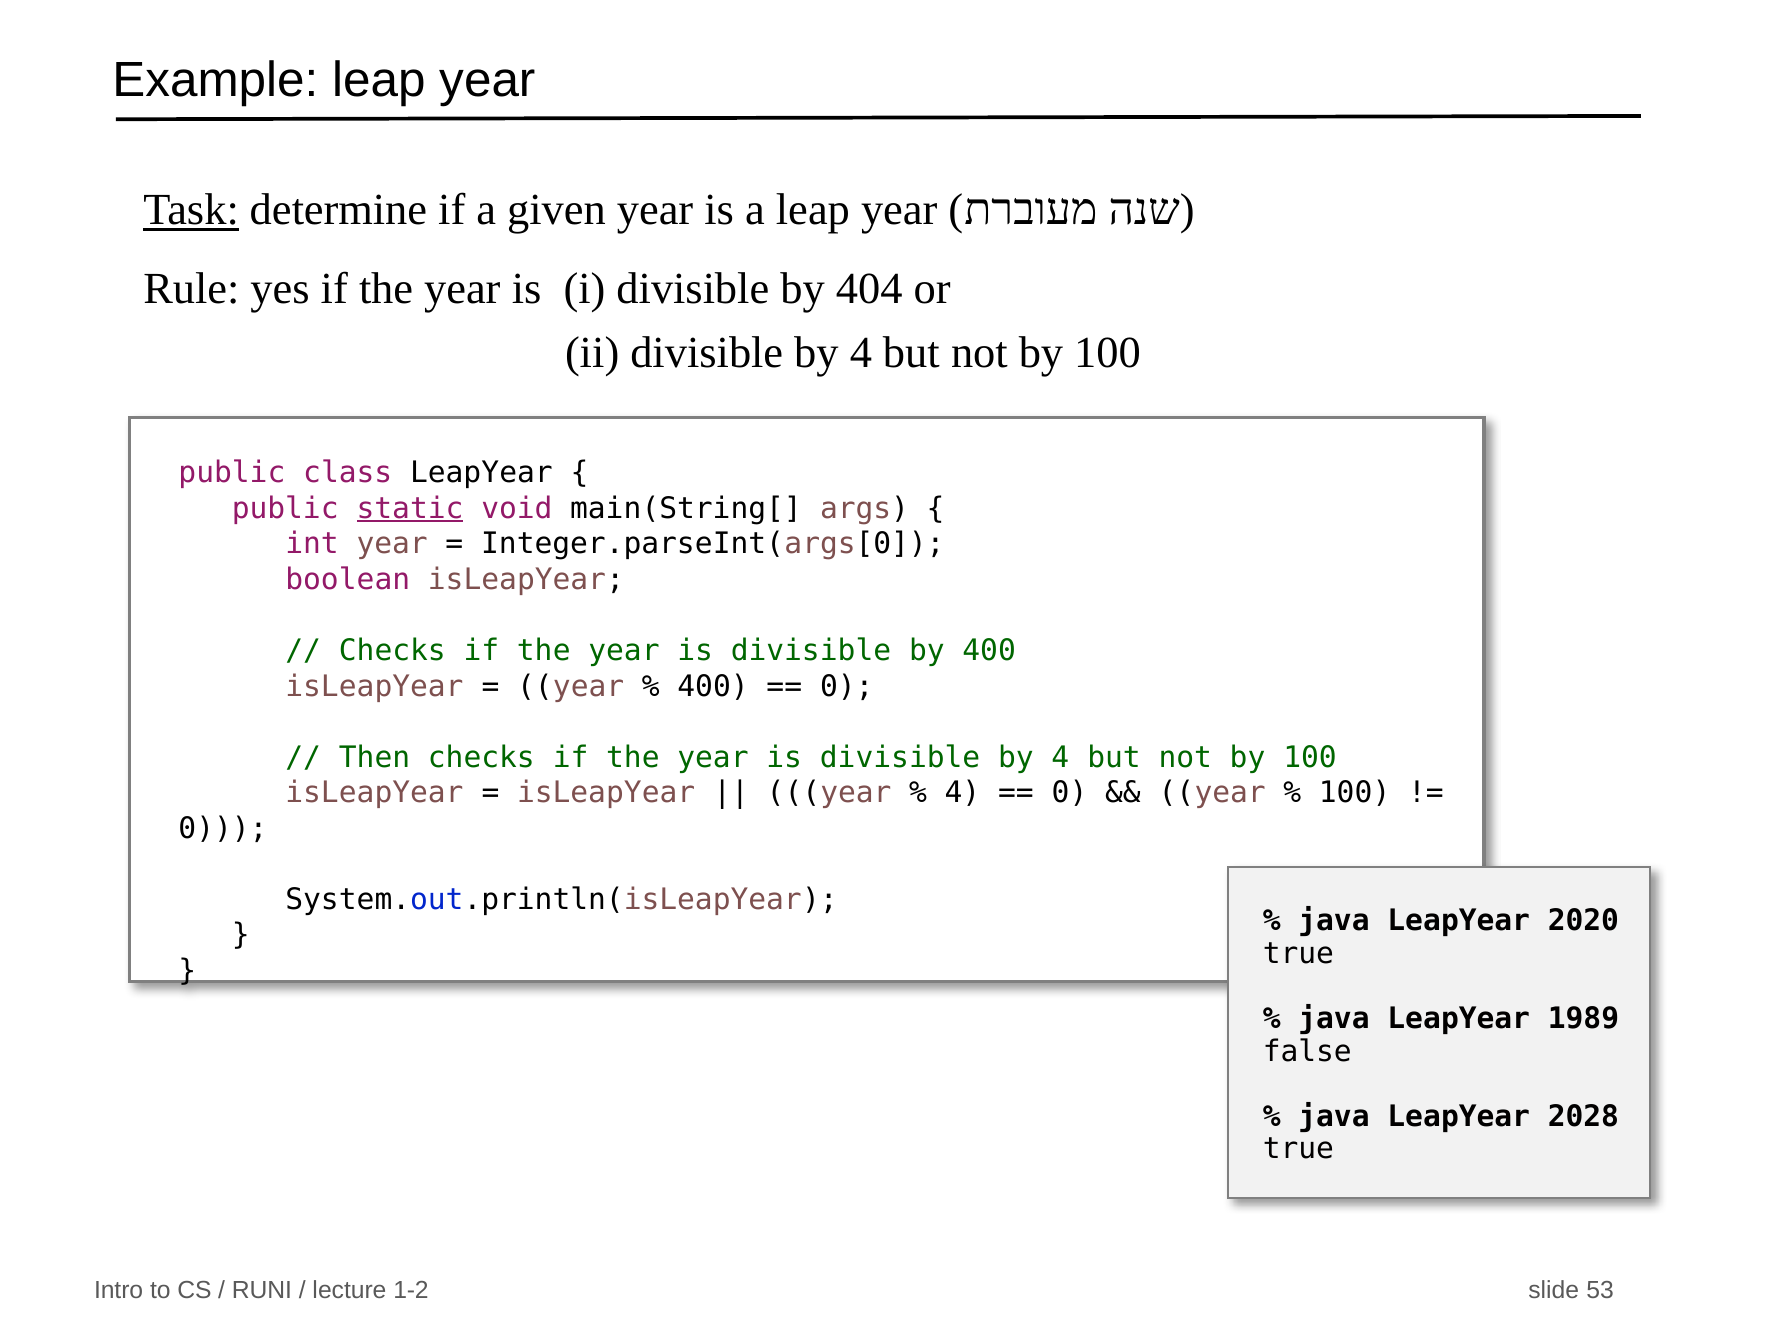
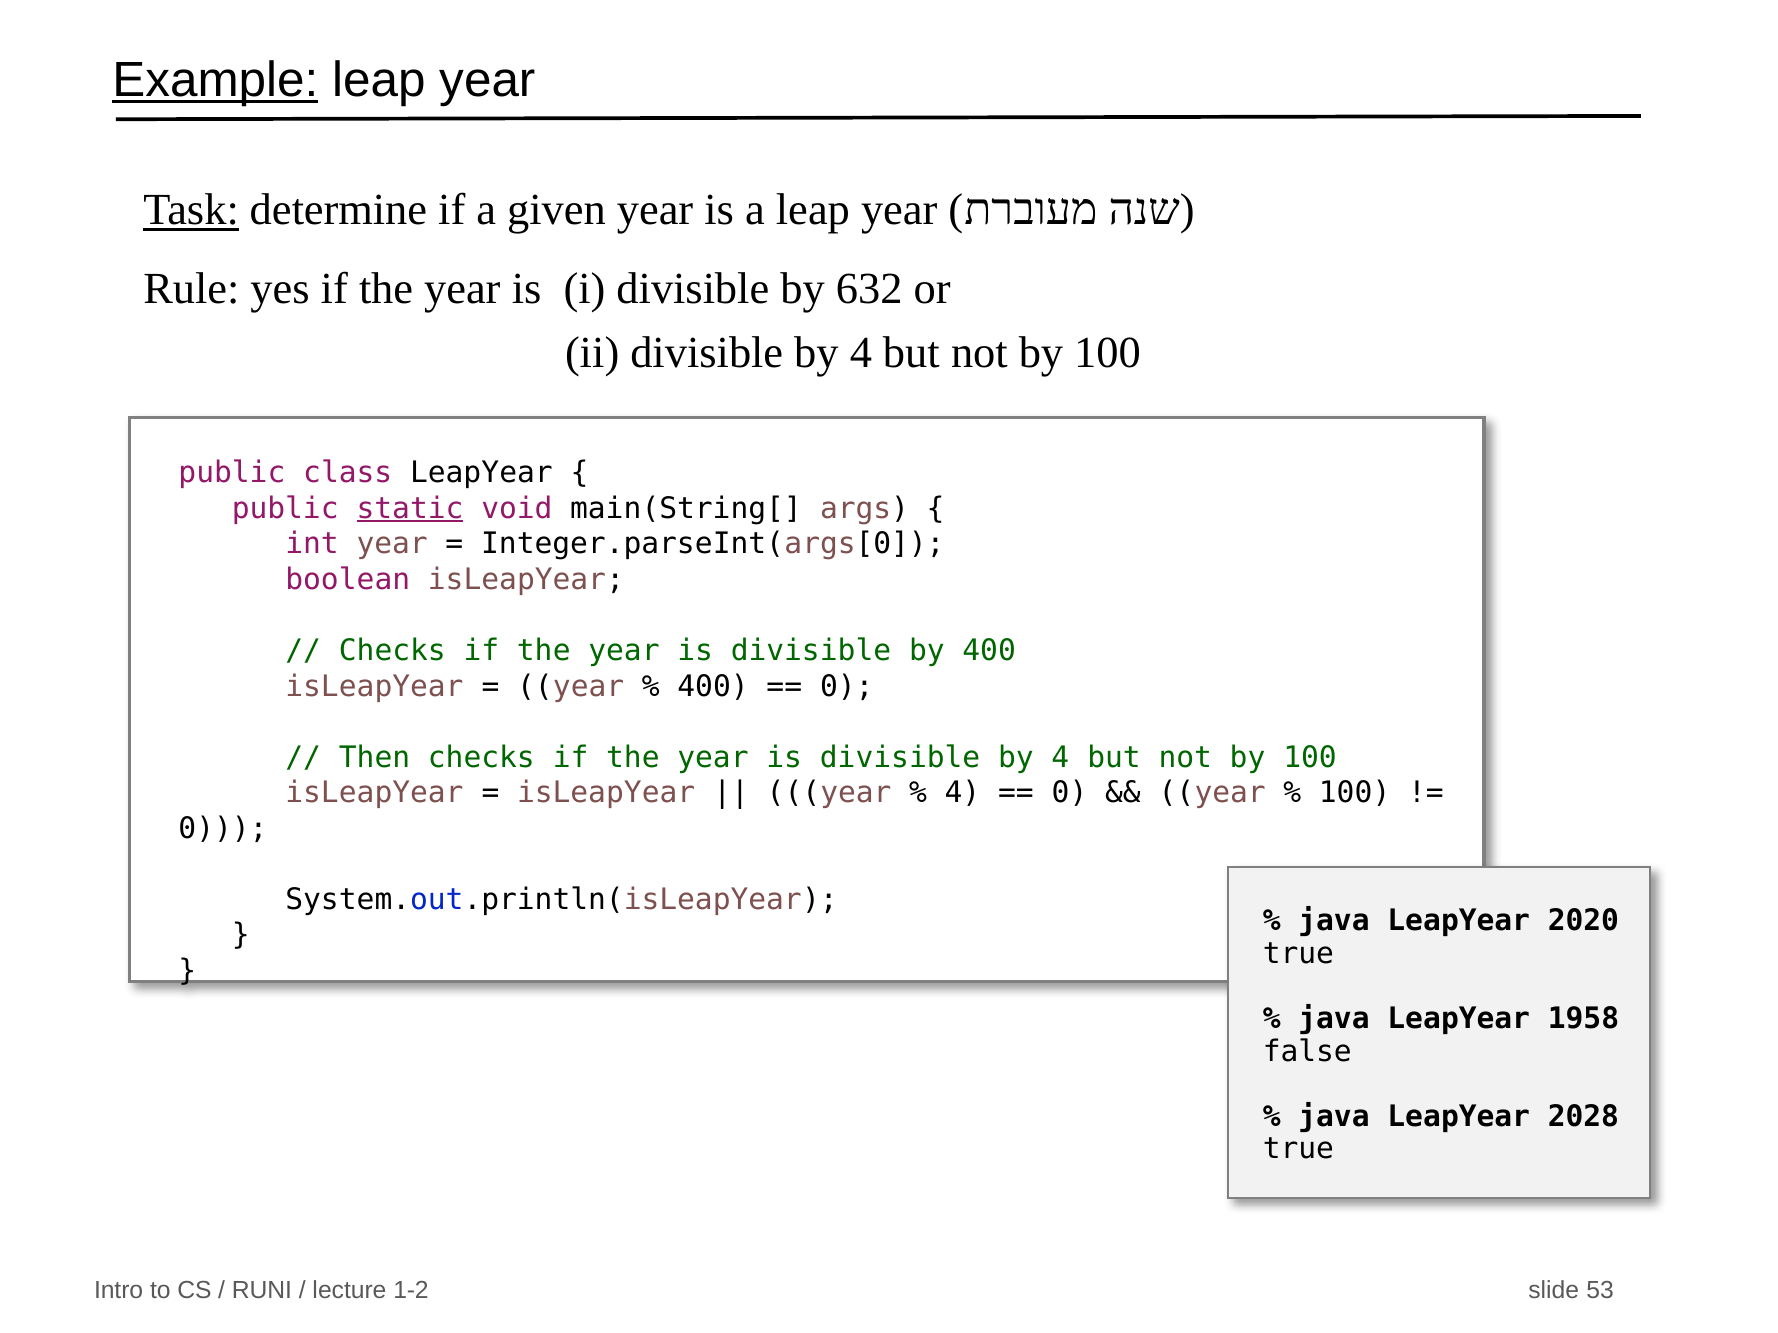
Example underline: none -> present (215, 80)
404: 404 -> 632 (869, 289)
1989: 1989 -> 1958 (1584, 1019)
